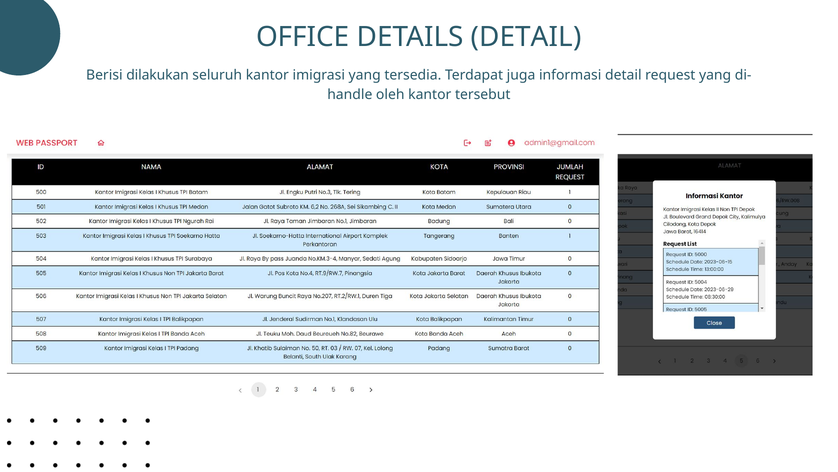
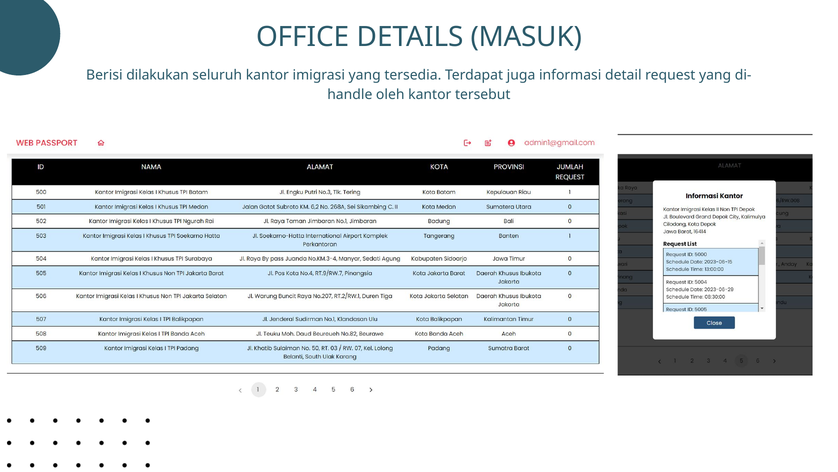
DETAILS DETAIL: DETAIL -> MASUK (526, 37)
